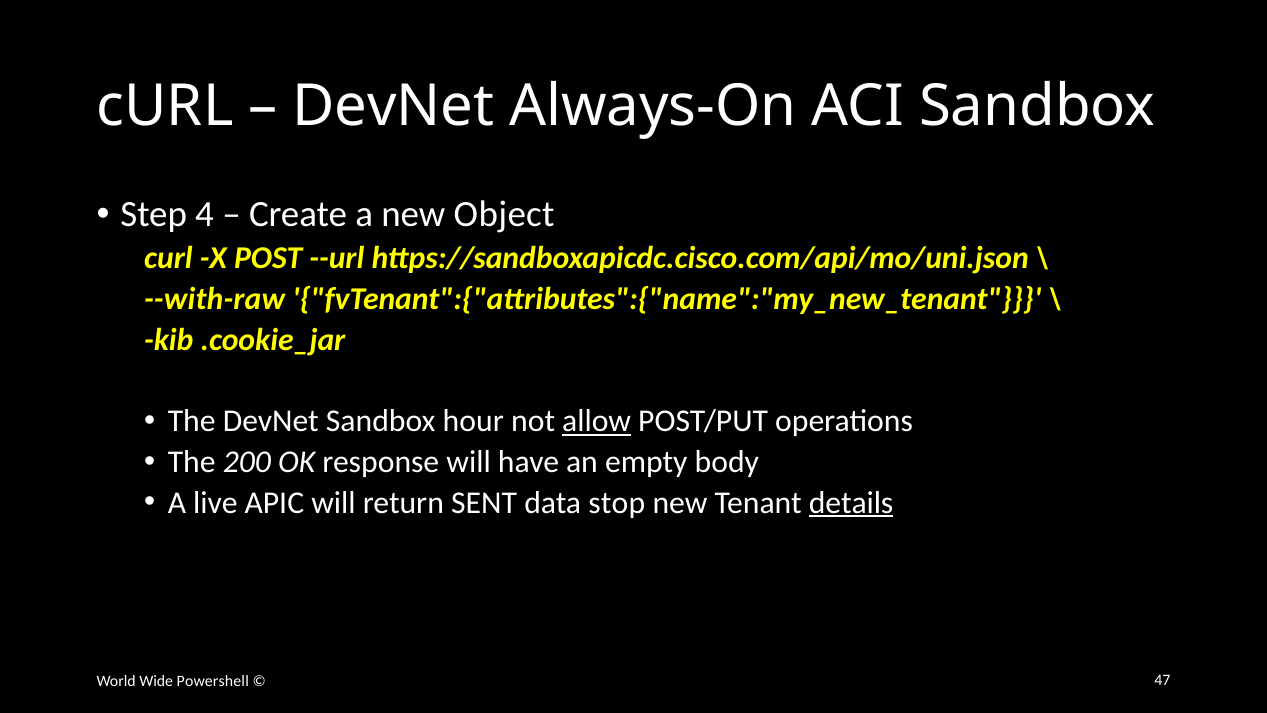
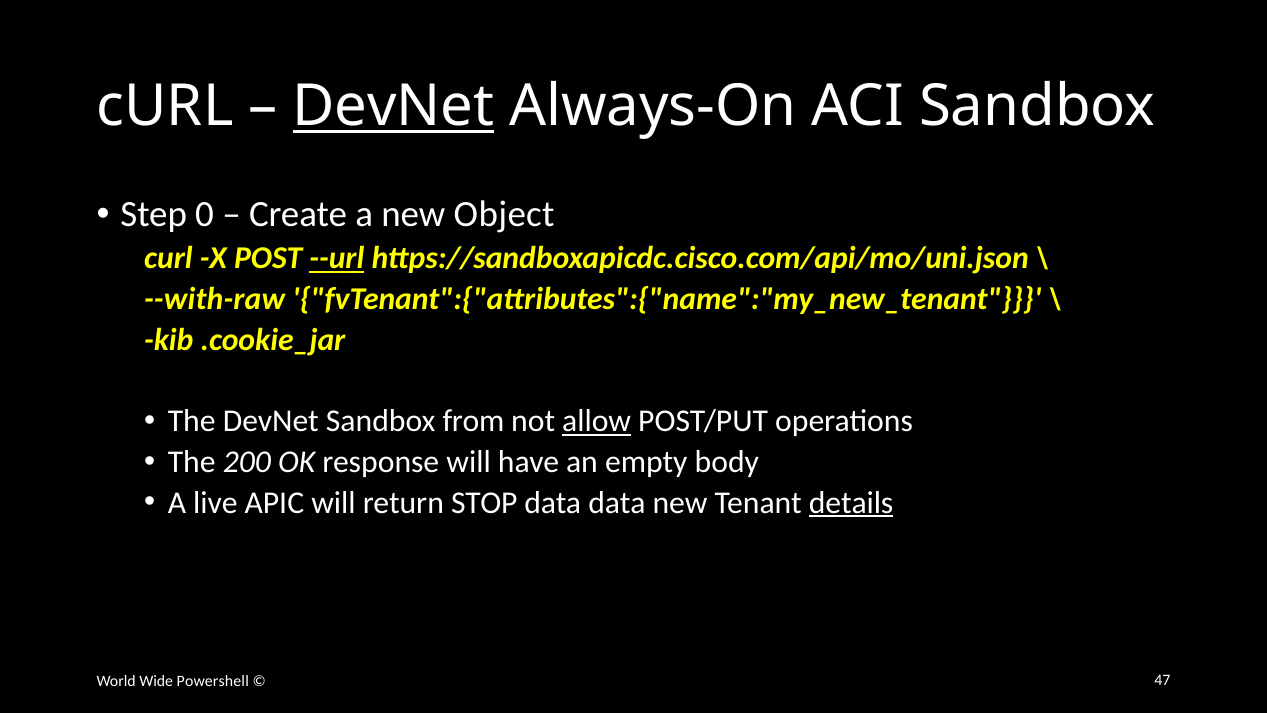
DevNet underline: none -> present (393, 106)
4: 4 -> 0 (205, 214)
--url underline: none -> present (337, 258)
hour: hour -> from (473, 421)
SENT: SENT -> STOP (484, 503)
data stop: stop -> data (617, 503)
